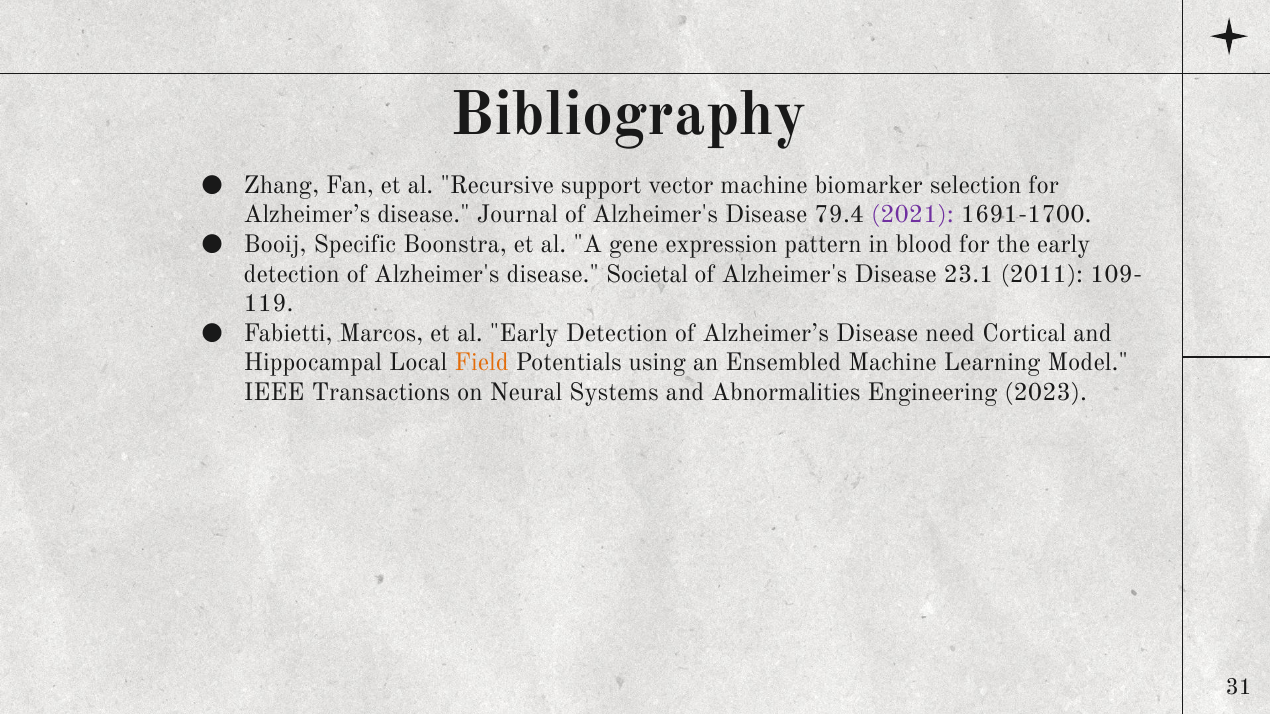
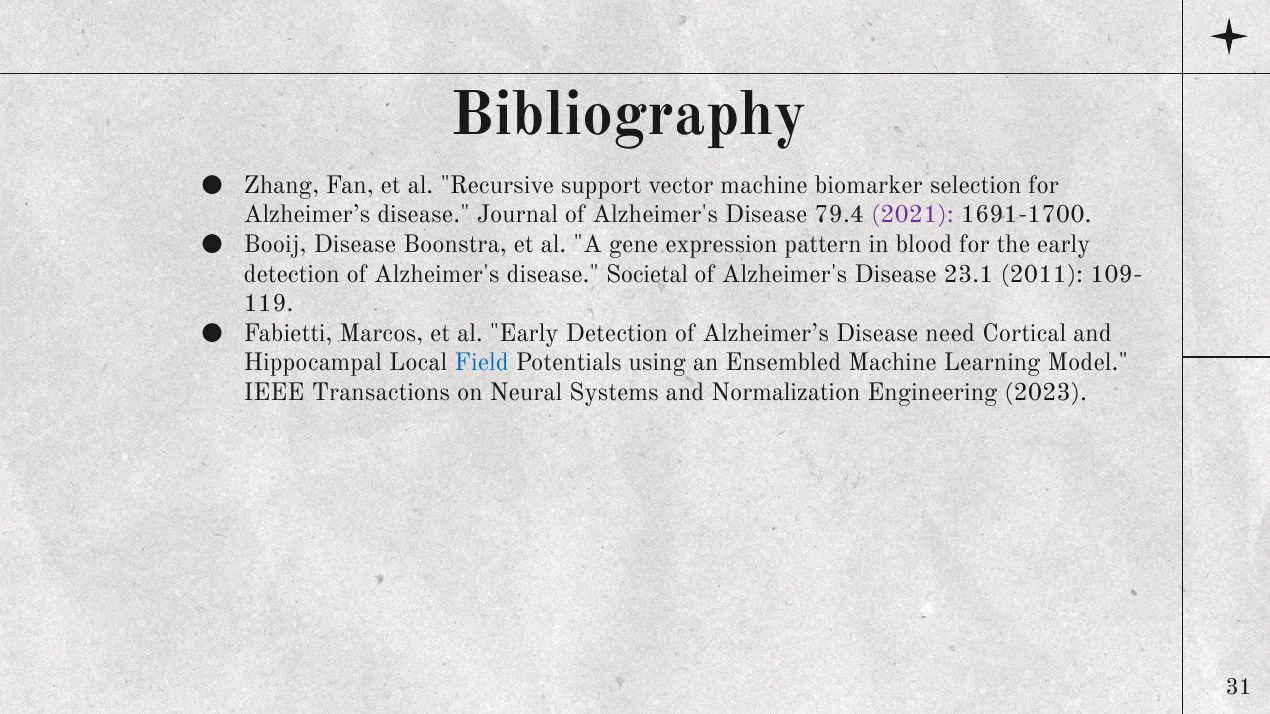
Booij Specific: Specific -> Disease (355, 244)
Field colour: orange -> blue (482, 363)
Abnormalities: Abnormalities -> Normalization (786, 393)
